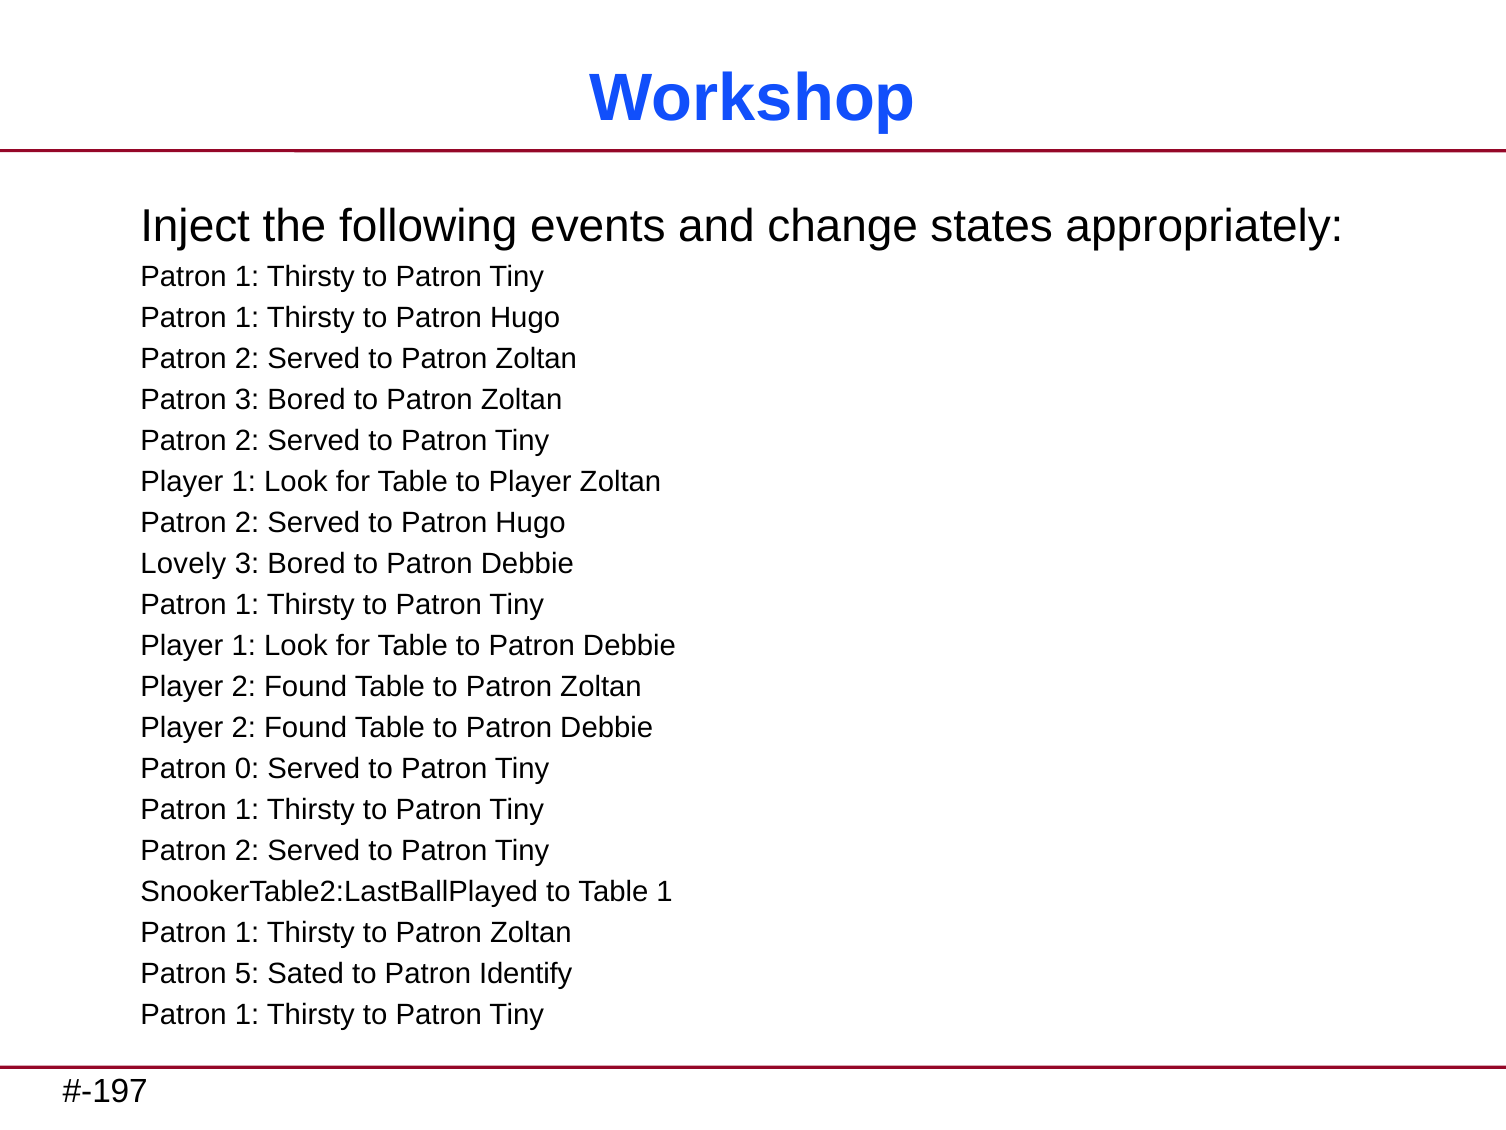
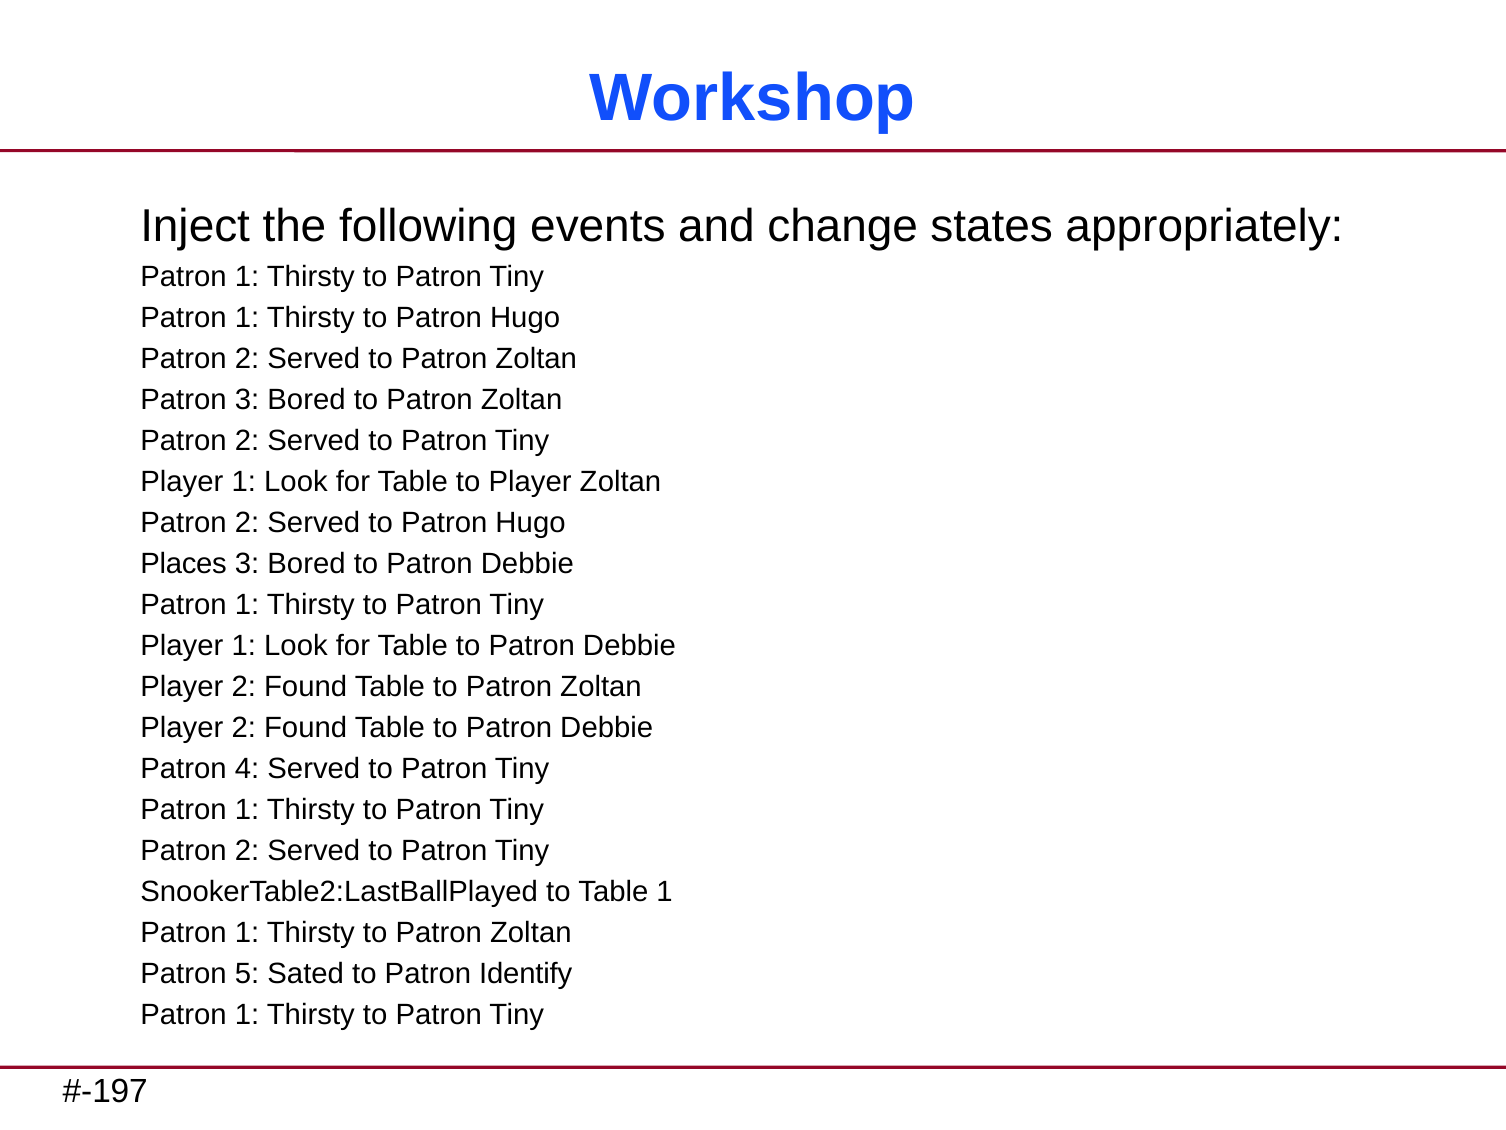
Lovely: Lovely -> Places (184, 563)
0: 0 -> 4 (247, 769)
